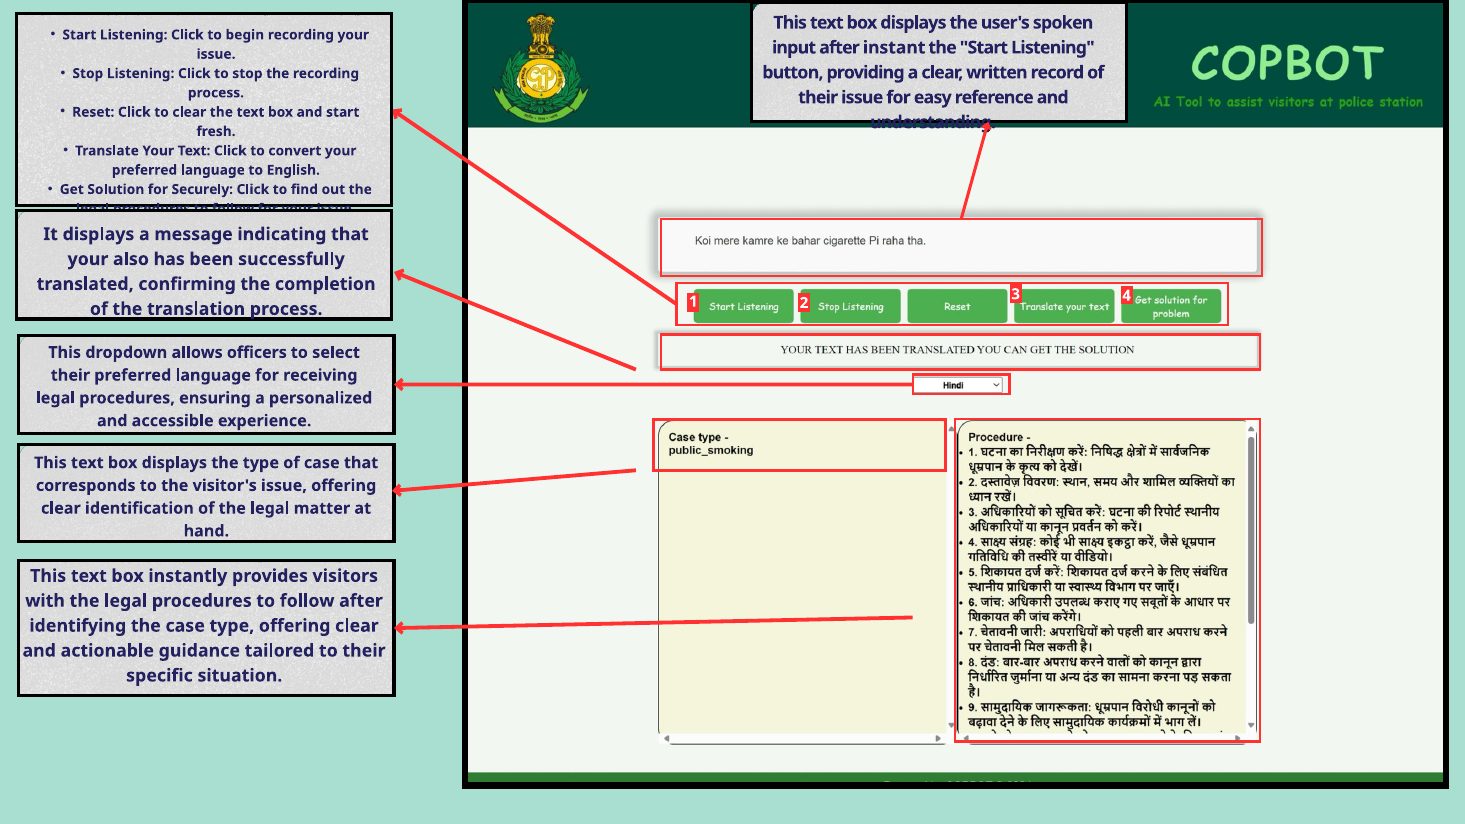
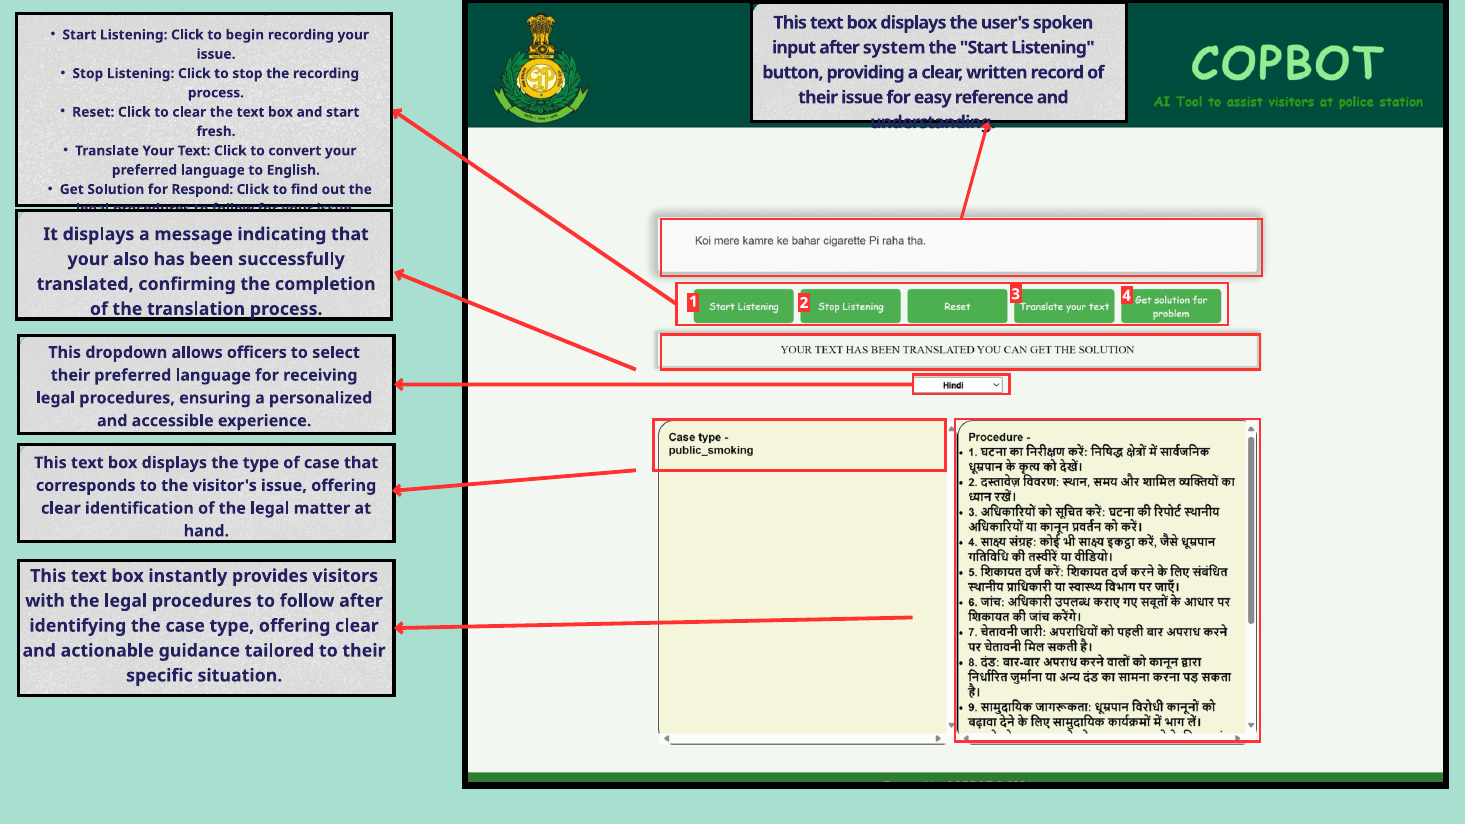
instant: instant -> system (894, 48)
Securely: Securely -> Respond (202, 189)
